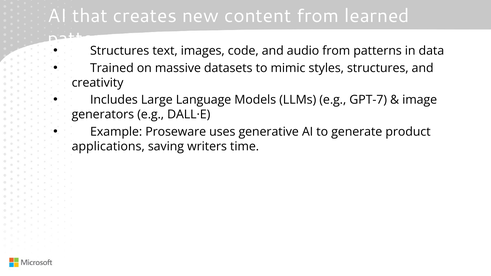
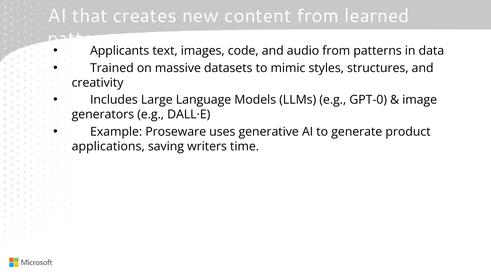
Structures: Structures -> Applicants (120, 51)
GPT-7: GPT-7 -> GPT-0 (368, 100)
